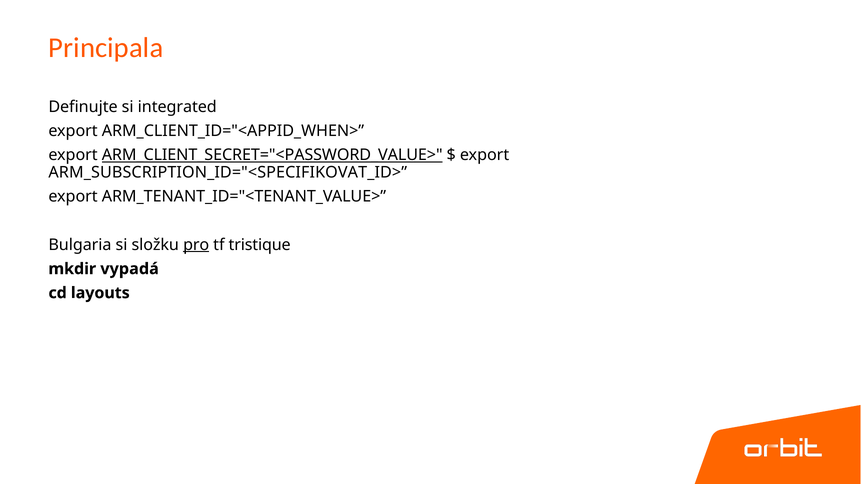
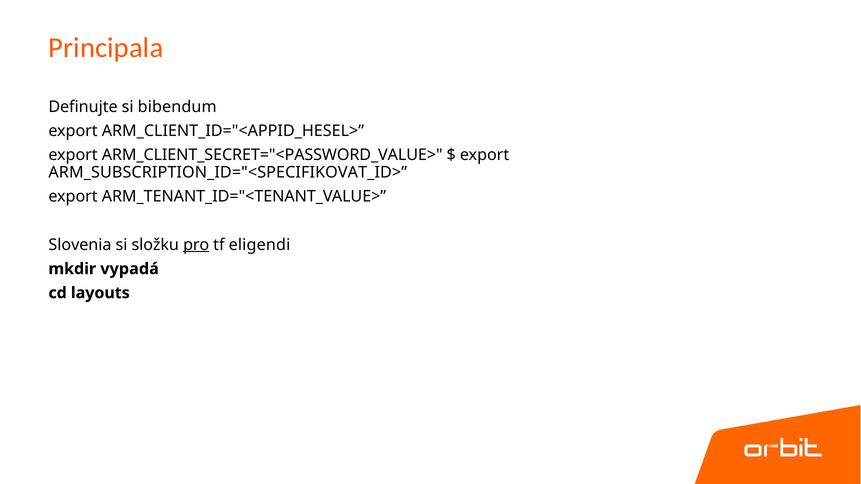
integrated: integrated -> bibendum (177, 107)
ARM_CLIENT_ID="<APPID_WHEN>: ARM_CLIENT_ID="<APPID_WHEN> -> ARM_CLIENT_ID="<APPID_HESEL> (233, 131)
ARM_CLIENT_SECRET="<PASSWORD_VALUE> underline: present -> none (272, 155)
Bulgaria: Bulgaria -> Slovenia (80, 245)
tristique: tristique -> eligendi (259, 245)
